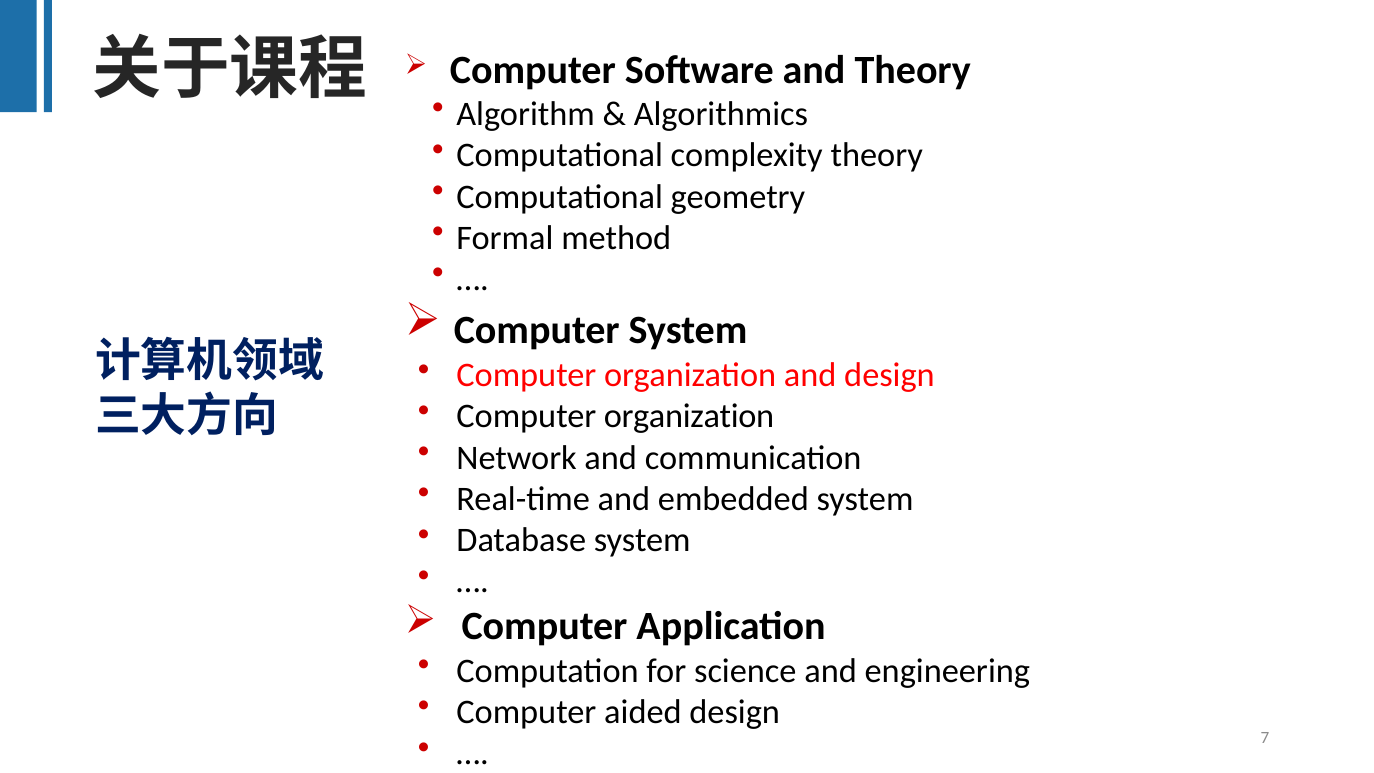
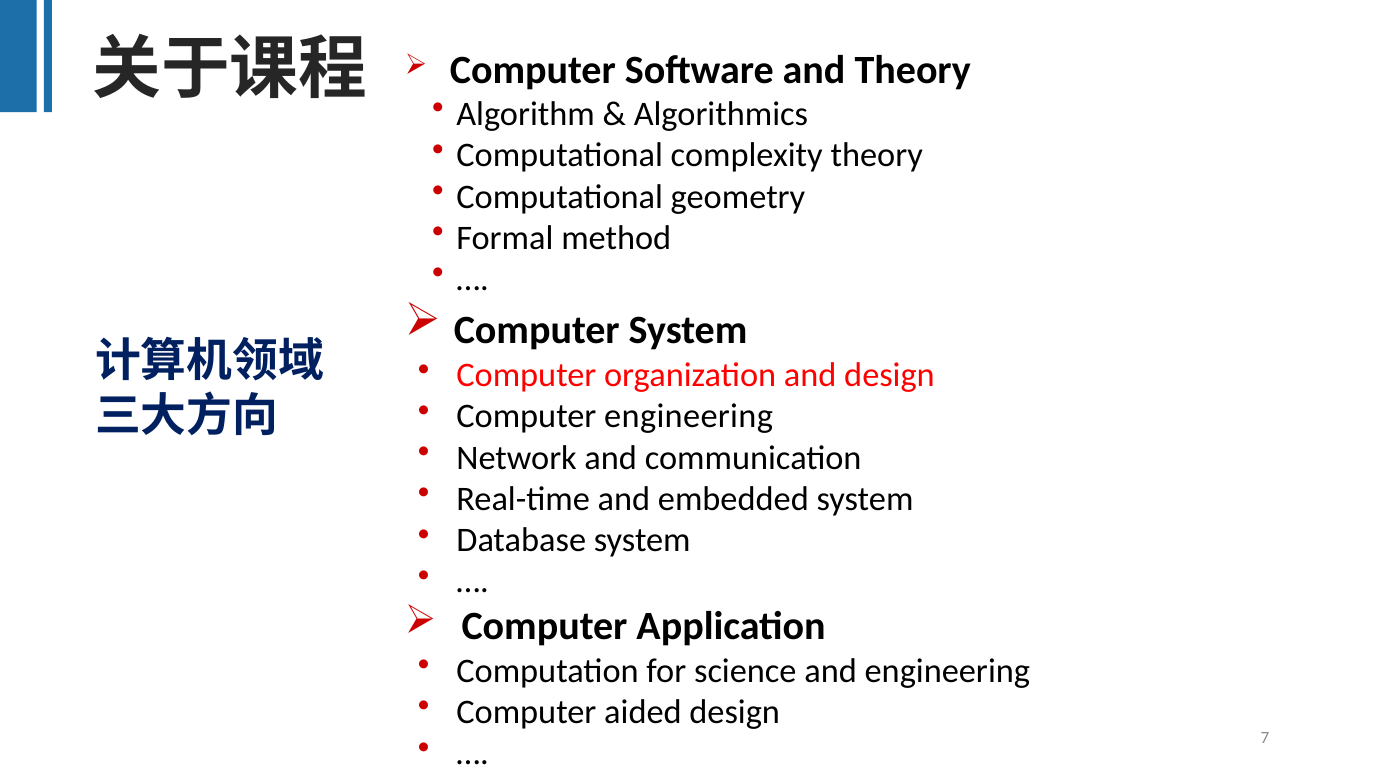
organization: organization -> engineering (689, 417)
